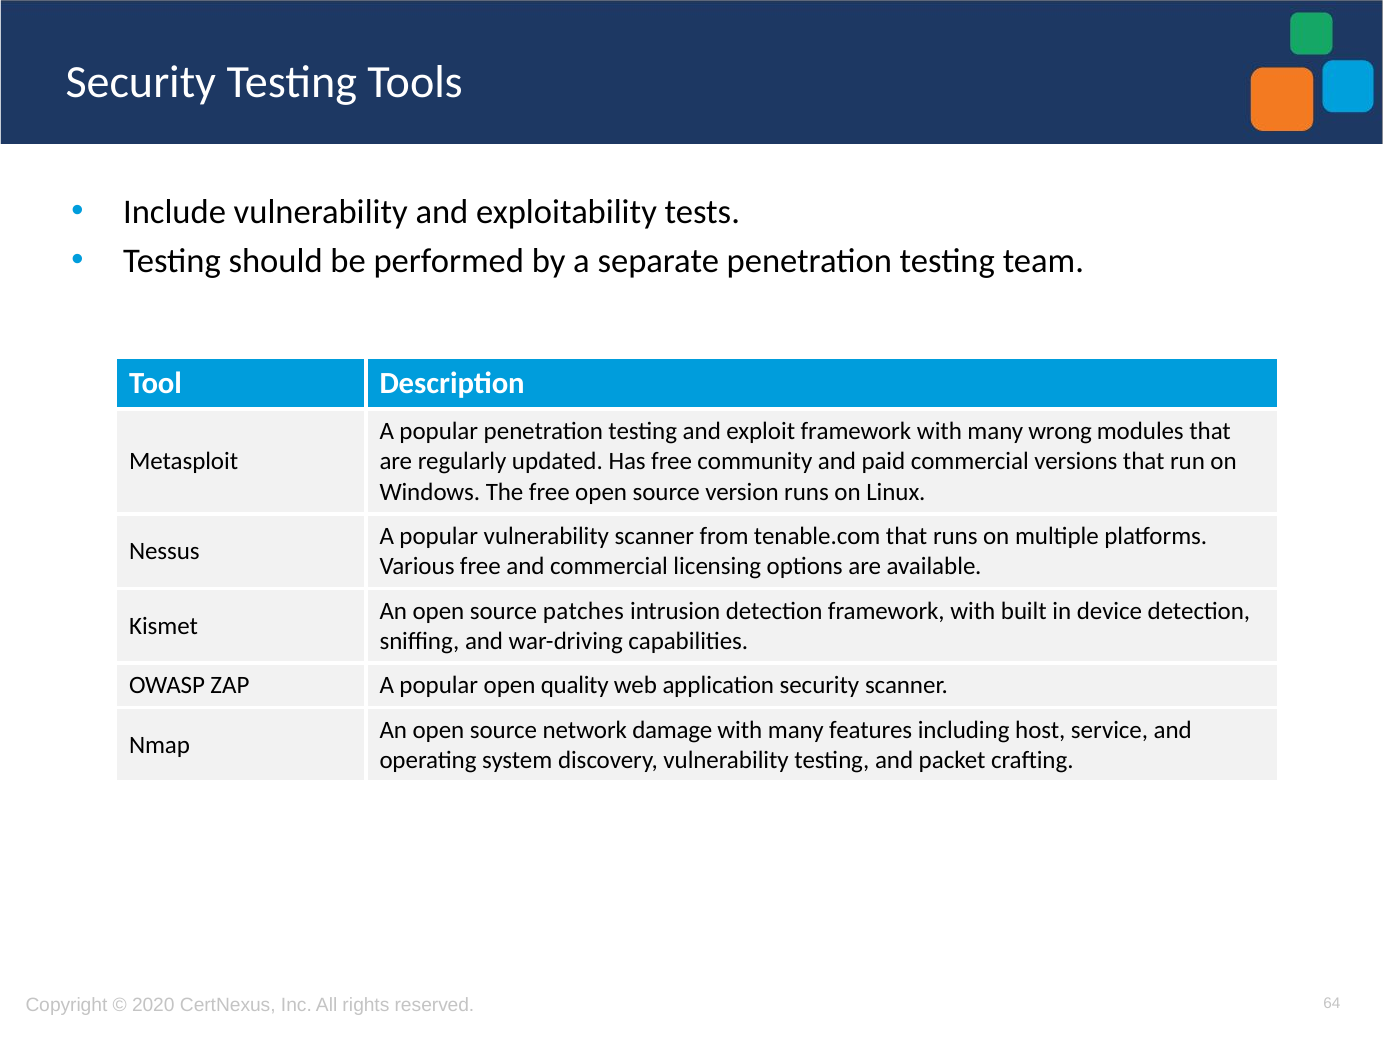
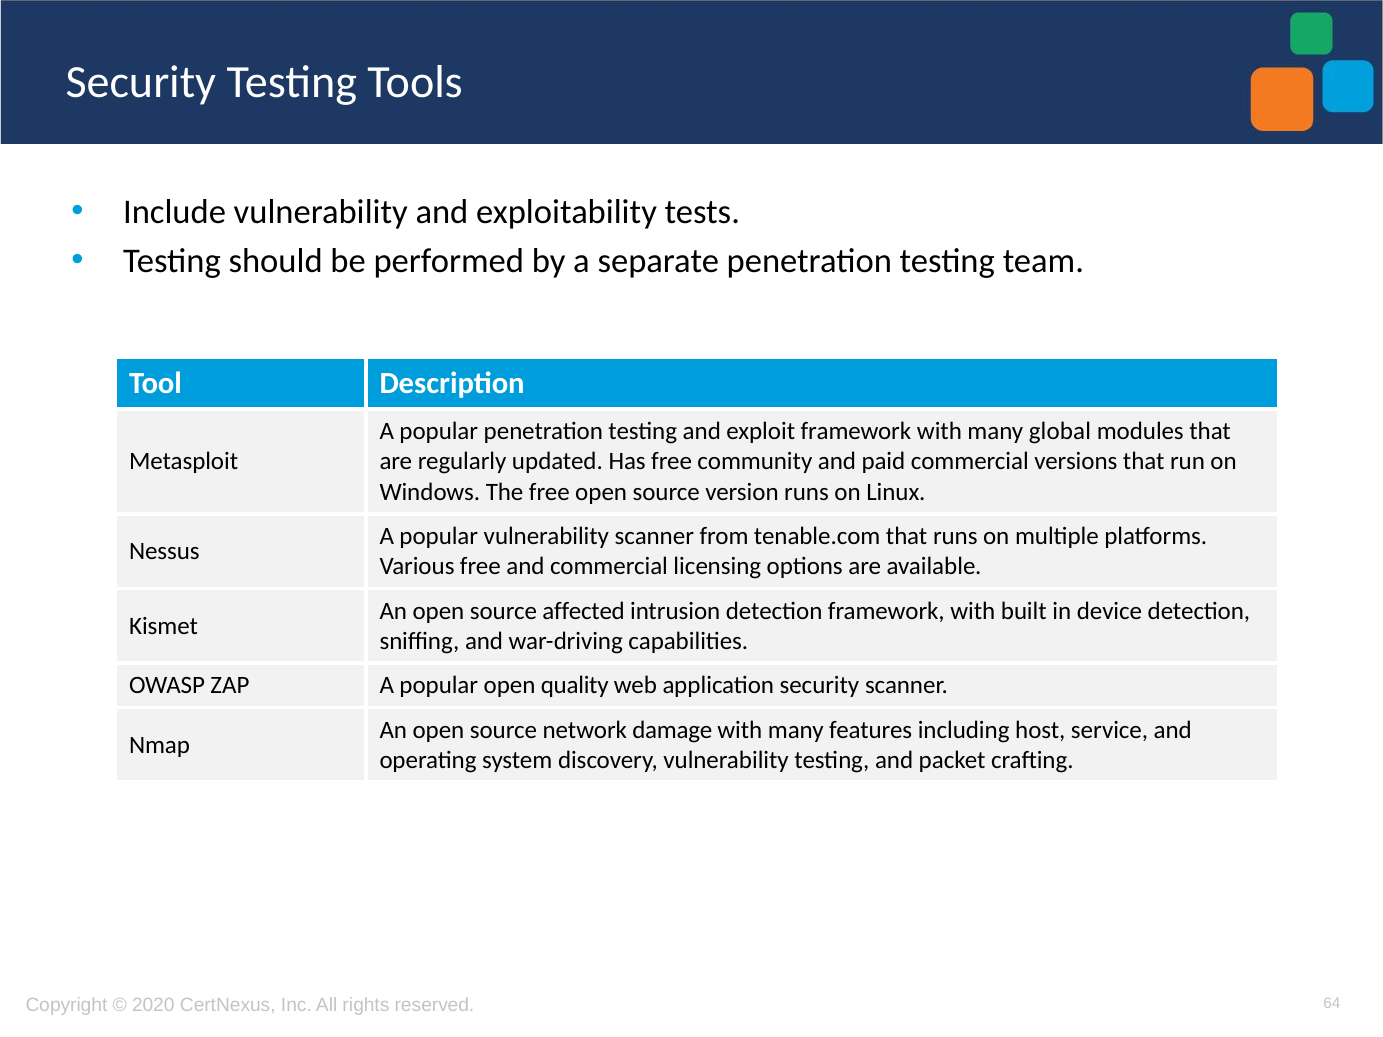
wrong: wrong -> global (1060, 431)
patches: patches -> affected (584, 611)
